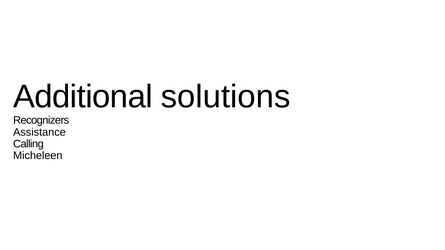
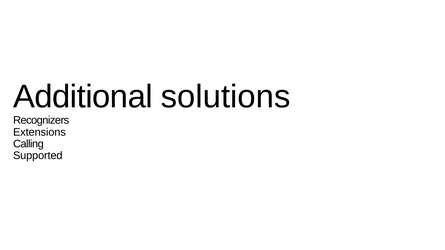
Assistance: Assistance -> Extensions (39, 132)
Micheleen: Micheleen -> Supported (38, 156)
